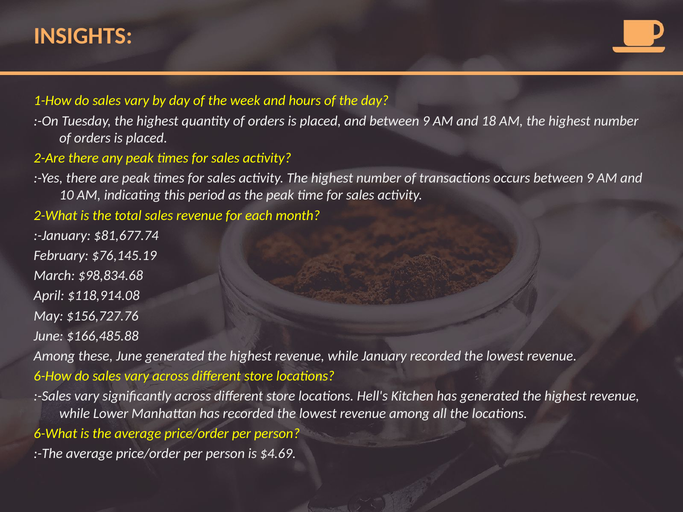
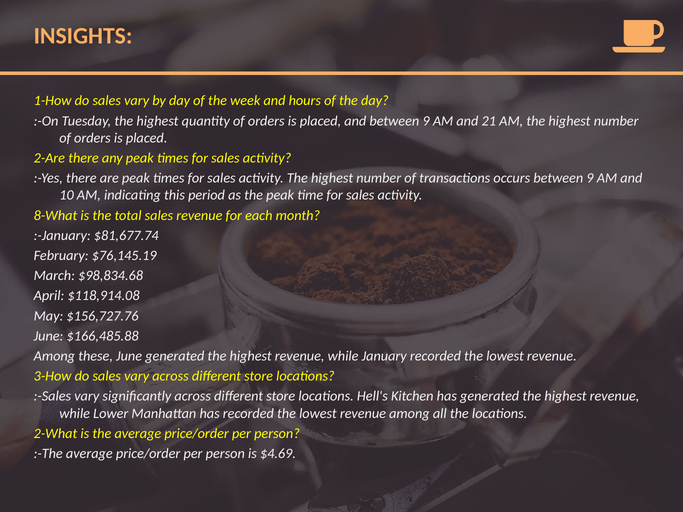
18: 18 -> 21 (489, 121)
2-What: 2-What -> 8-What (55, 215)
6-How: 6-How -> 3-How (53, 376)
6-What: 6-What -> 2-What (55, 434)
